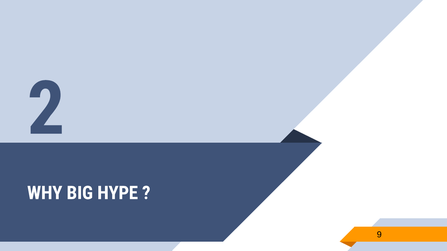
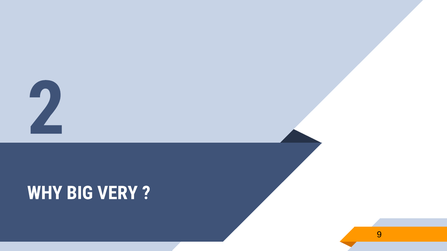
HYPE: HYPE -> VERY (118, 193)
